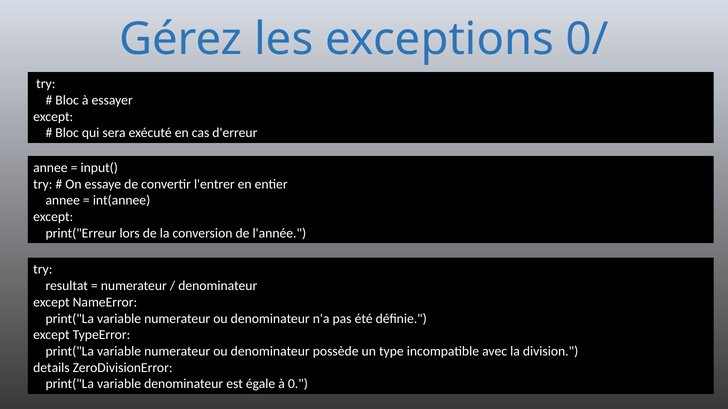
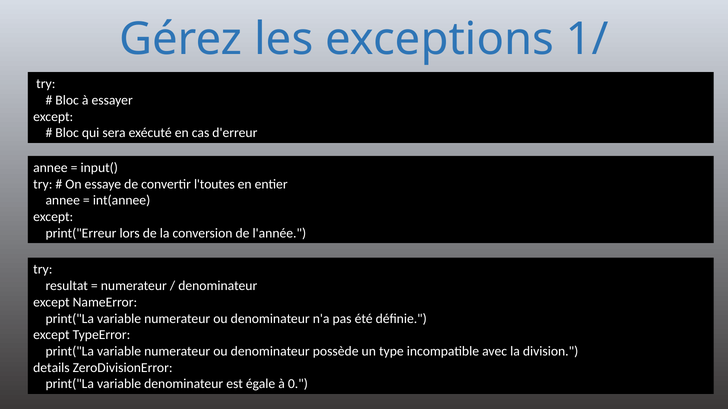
0/: 0/ -> 1/ (587, 39)
l'entrer: l'entrer -> l'toutes (214, 184)
